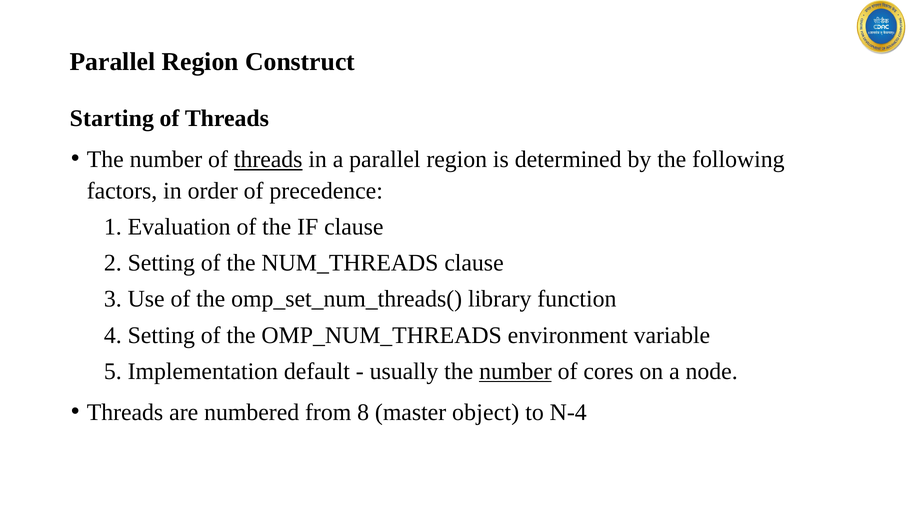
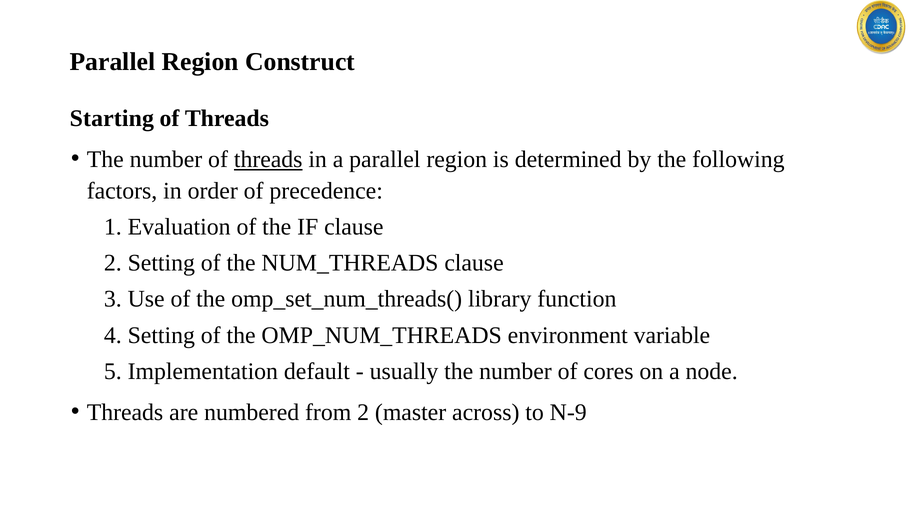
number underline: present -> none (515, 371)
from 8: 8 -> 2 (363, 412)
object: object -> across (486, 412)
N-4: N-4 -> N-9 (568, 412)
